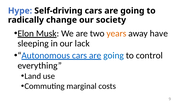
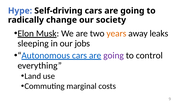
have: have -> leaks (159, 33)
lack: lack -> jobs (82, 43)
going colour: blue -> purple (114, 56)
